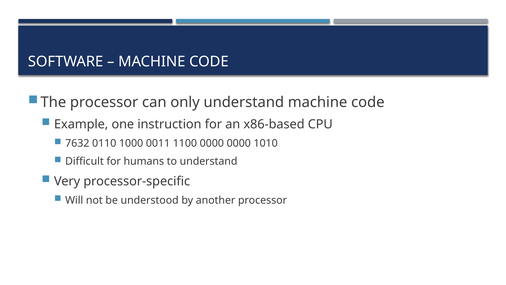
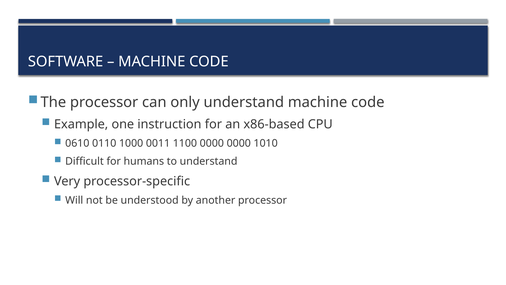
7632: 7632 -> 0610 (77, 143)
